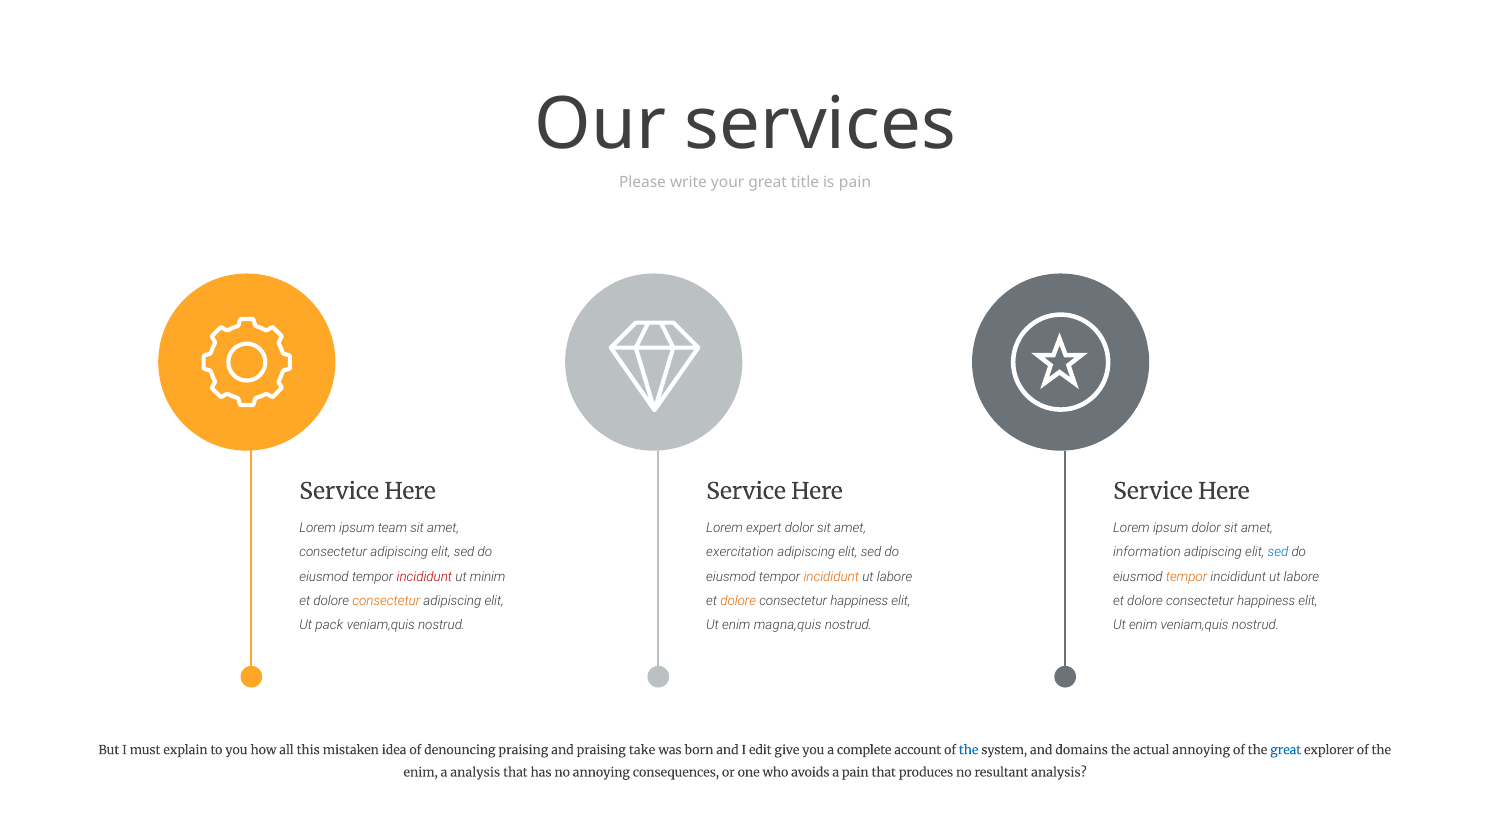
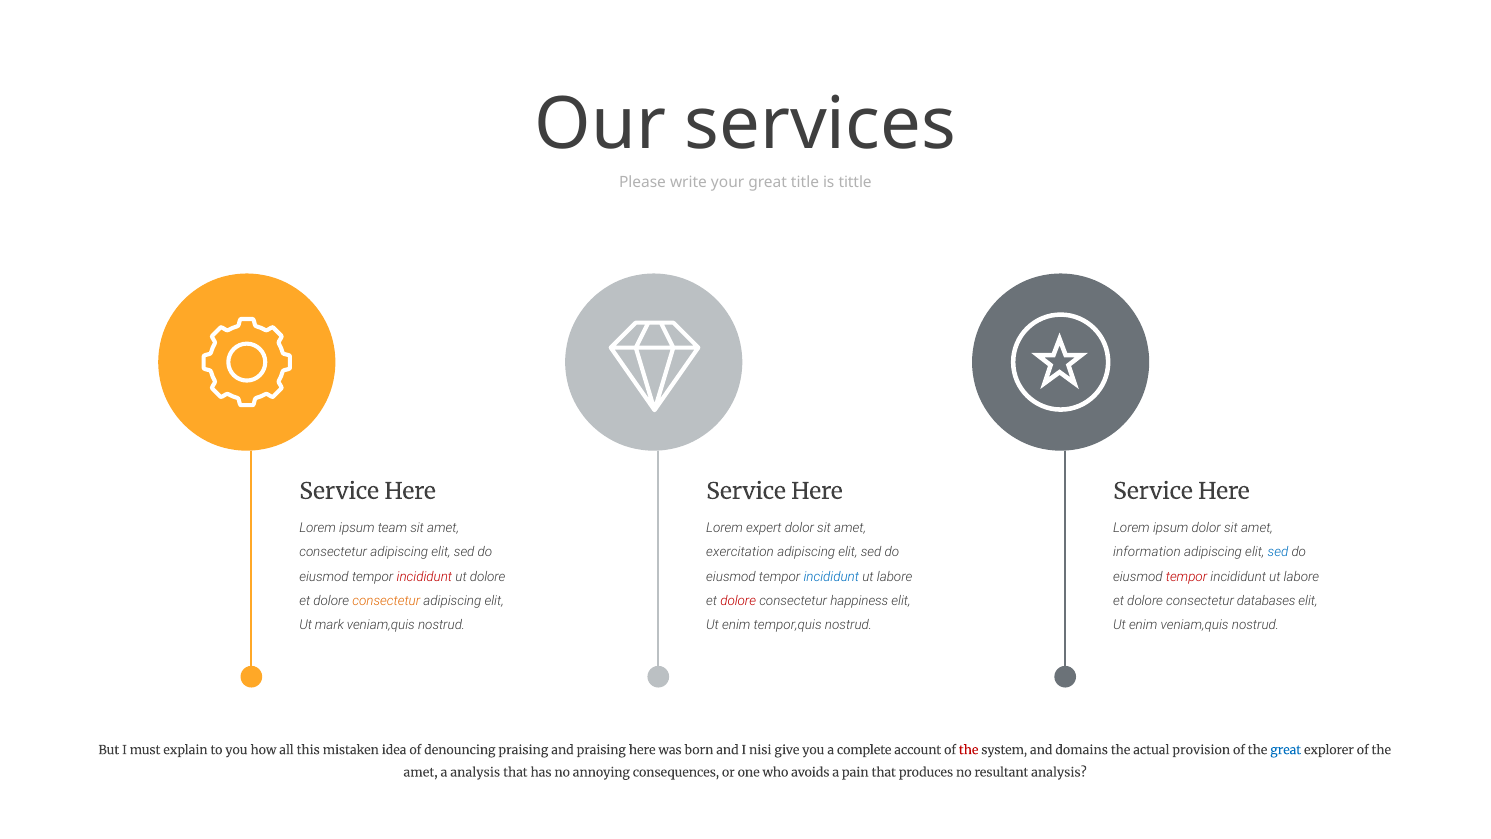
is pain: pain -> tittle (855, 182)
ut minim: minim -> dolore (488, 577)
incididunt colour: orange -> blue (831, 577)
tempor colour: orange -> red (1186, 577)
dolore colour: orange -> red (738, 601)
happiness: happiness -> databases (1266, 601)
pack: pack -> mark (329, 625)
magna,quis: magna,quis -> tempor,quis (788, 625)
praising take: take -> here (642, 750)
edit: edit -> nisi (760, 750)
the colour: blue -> red (969, 750)
actual annoying: annoying -> provision (1201, 750)
enim: enim -> amet (421, 772)
